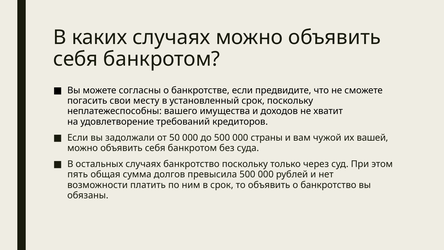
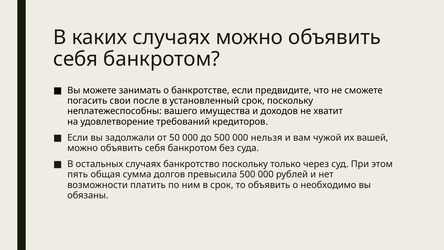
согласны: согласны -> занимать (140, 90)
месту: месту -> после (146, 101)
страны: страны -> нельзя (267, 138)
о банкротство: банкротство -> необходимо (328, 185)
